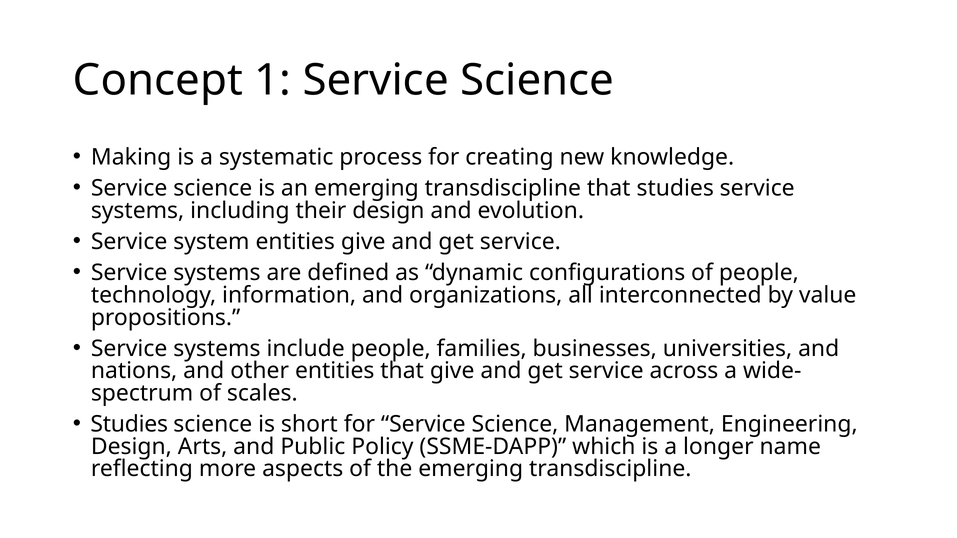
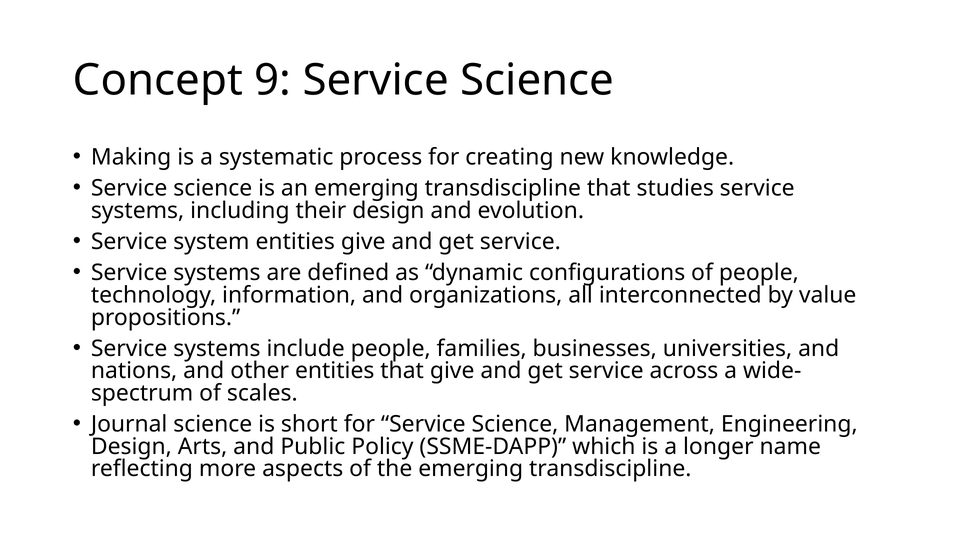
1: 1 -> 9 (273, 80)
Studies: Studies -> Journal (129, 425)
